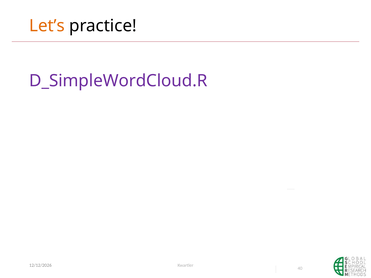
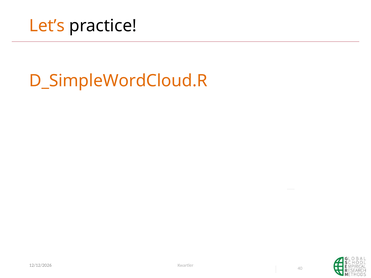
D_SimpleWordCloud.R colour: purple -> orange (118, 81)
